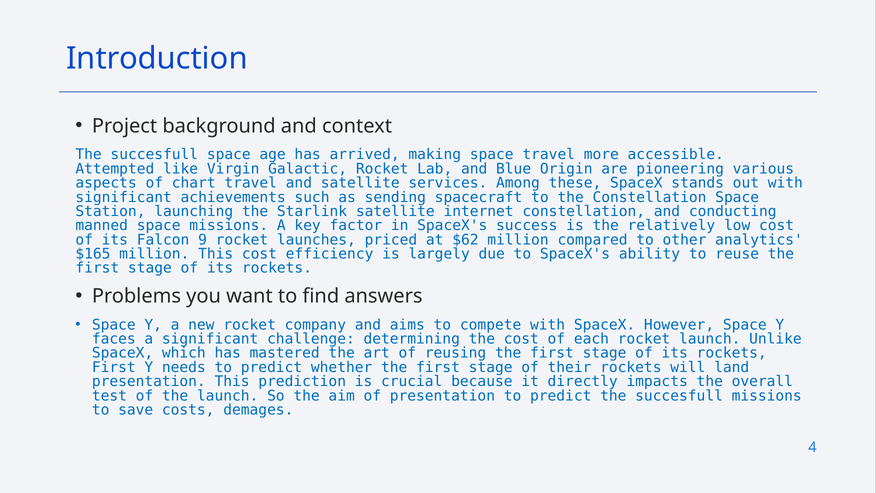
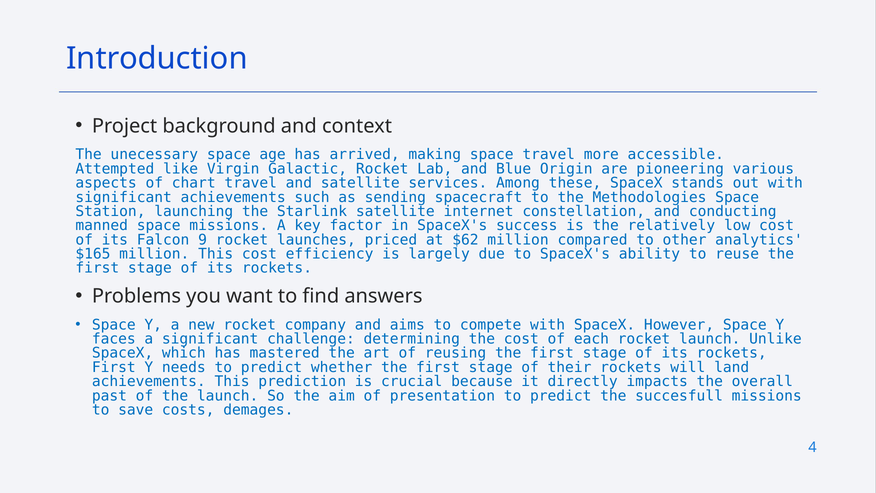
succesfull: succesfull -> unecessary (154, 155)
the Constellation: Constellation -> Methodologies (650, 197)
presentation: presentation -> achievements (149, 381)
test: test -> past (109, 396)
